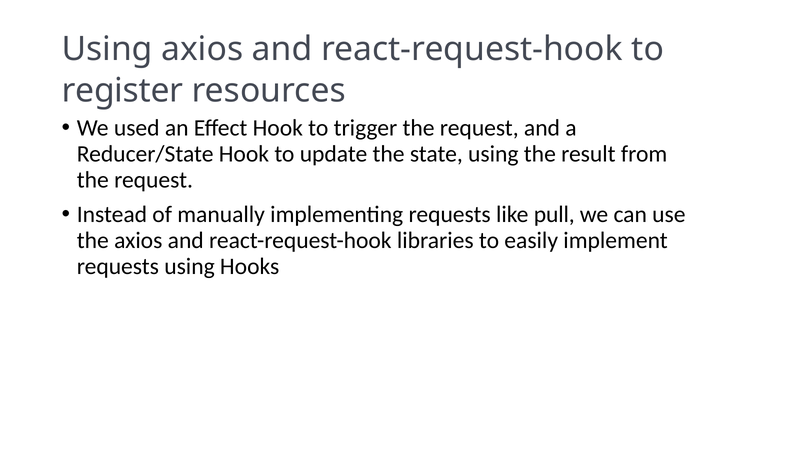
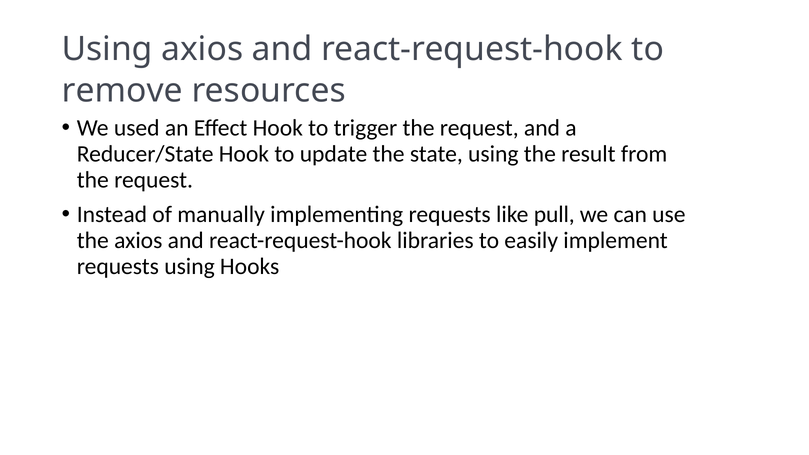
register: register -> remove (122, 90)
